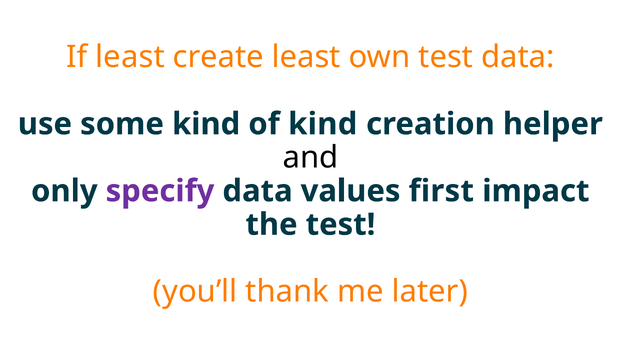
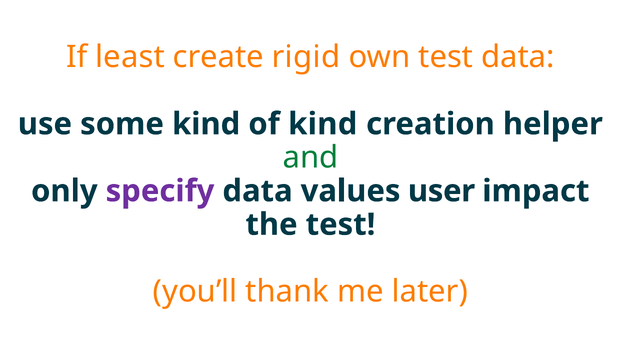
create least: least -> rigid (306, 57)
and colour: black -> green (311, 158)
first: first -> user (442, 191)
